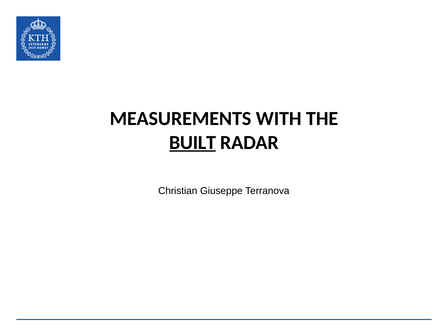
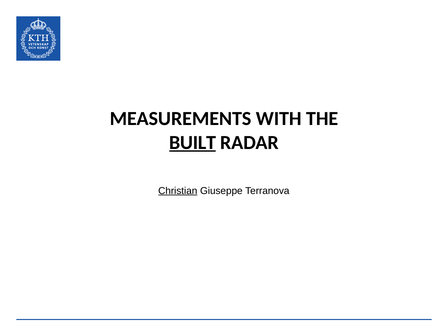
Christian underline: none -> present (178, 191)
